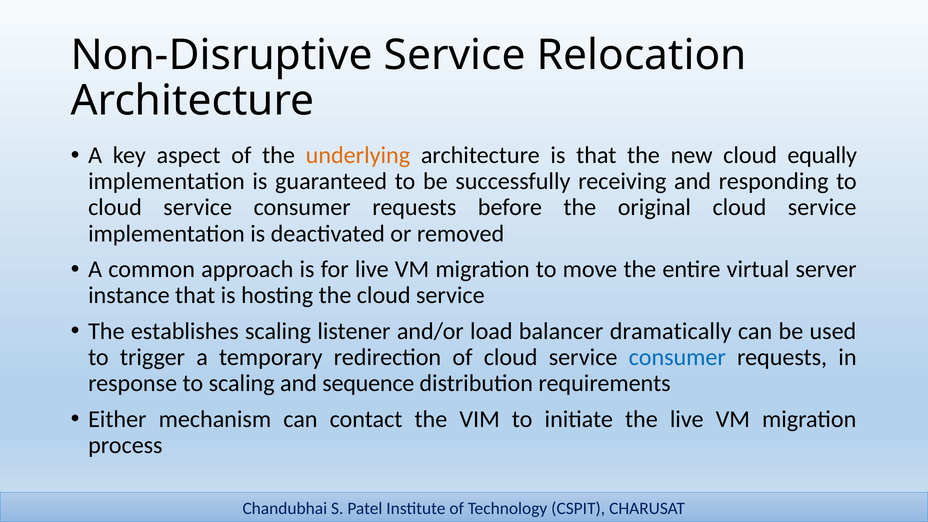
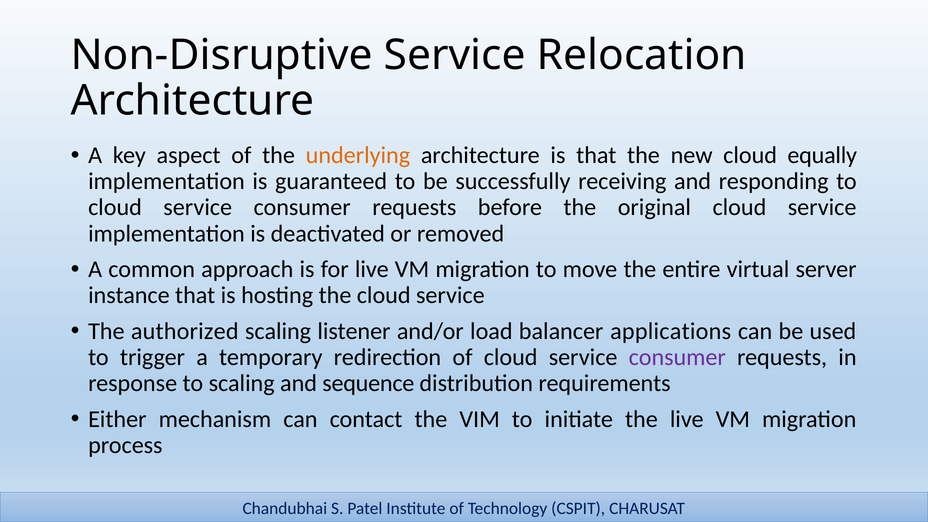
establishes: establishes -> authorized (185, 331)
dramatically: dramatically -> applications (671, 331)
consumer colour: blue -> purple (677, 357)
